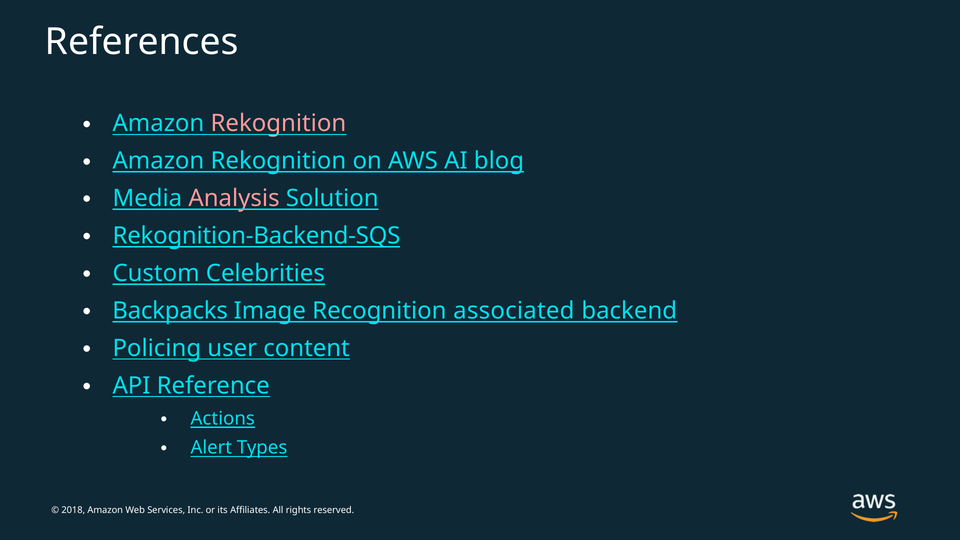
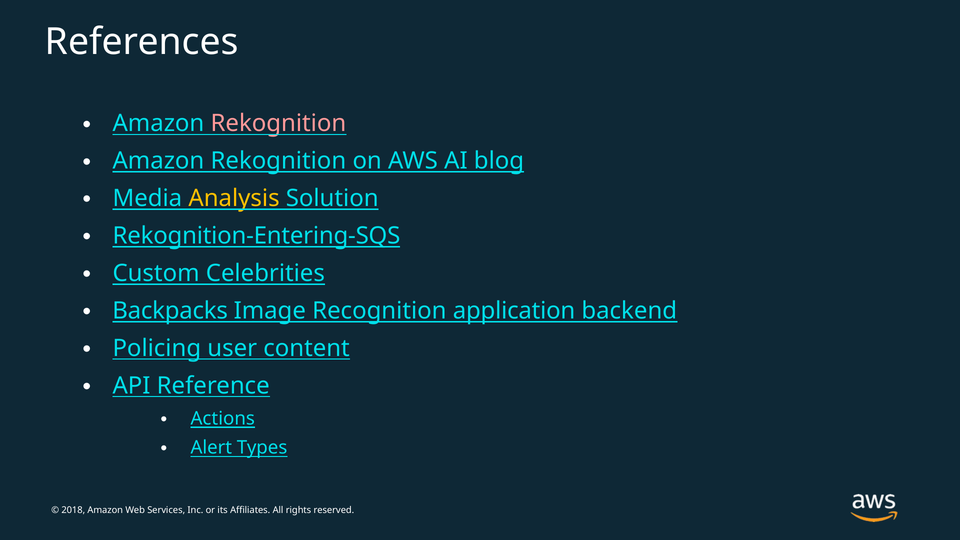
Analysis colour: pink -> yellow (234, 198)
Rekognition-Backend-SQS: Rekognition-Backend-SQS -> Rekognition-Entering-SQS (256, 236)
associated: associated -> application (514, 311)
